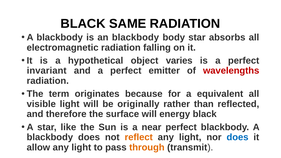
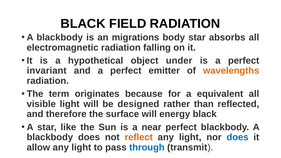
SAME: SAME -> FIELD (128, 24)
an blackbody: blackbody -> migrations (136, 37)
varies: varies -> under (179, 61)
wavelengths colour: red -> orange (231, 71)
originally: originally -> designed (138, 104)
through colour: orange -> blue (147, 147)
